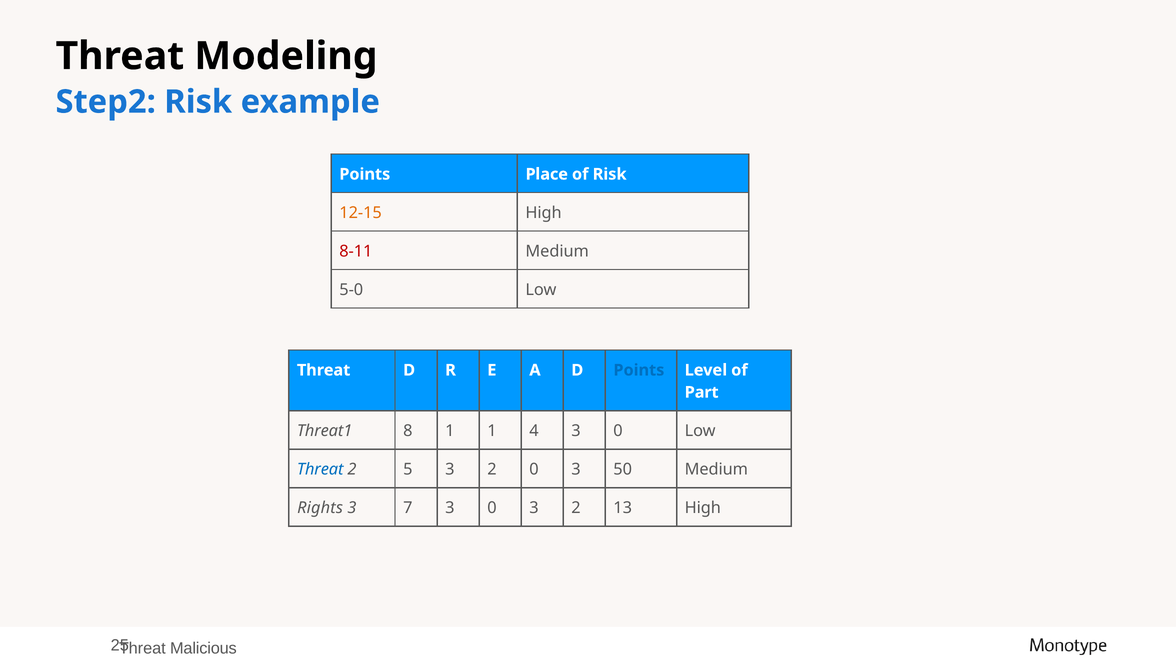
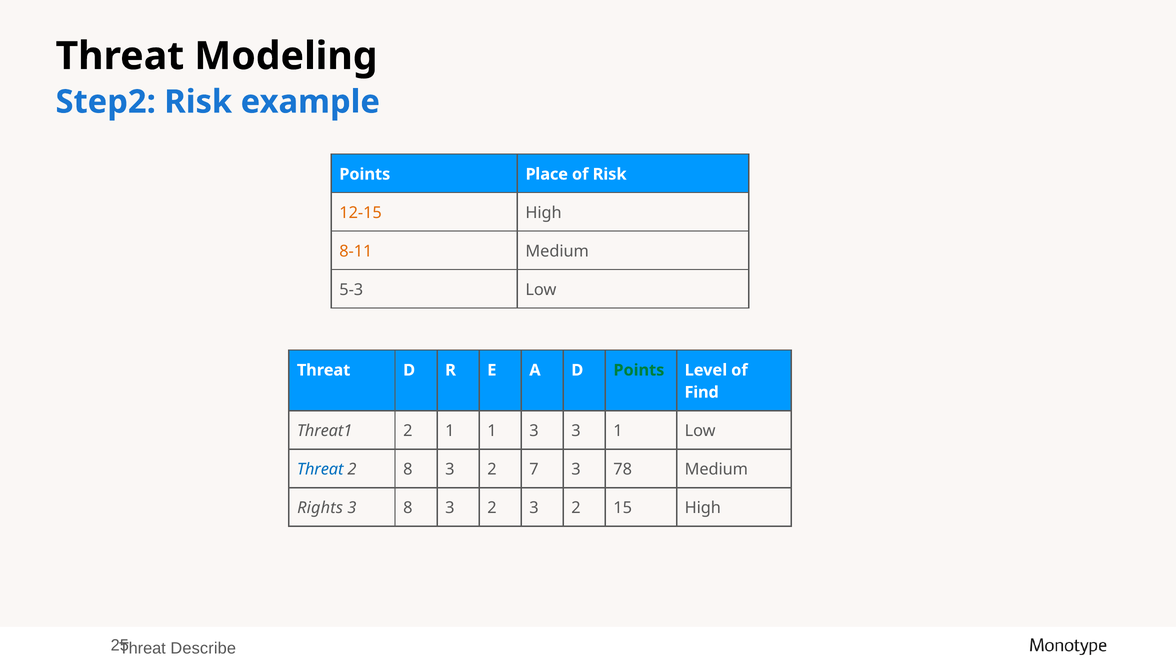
8-11 colour: red -> orange (356, 251)
5-0: 5-0 -> 5-3 (351, 290)
Points colour: blue -> green (639, 370)
Part: Part -> Find (702, 393)
Threat1 8: 8 -> 2 (408, 431)
1 4: 4 -> 3 (534, 431)
0: 0 -> 1 (618, 431)
2 5: 5 -> 8 (408, 470)
2 0: 0 -> 7 (534, 470)
50: 50 -> 78 (623, 470)
3 7: 7 -> 8 (408, 508)
0: 0 -> 2 (492, 508)
13: 13 -> 15 (623, 508)
Malicious: Malicious -> Describe (203, 649)
